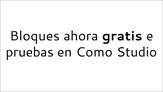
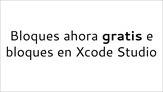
pruebas: pruebas -> bloques (30, 52)
Como: Como -> Xcode (94, 52)
